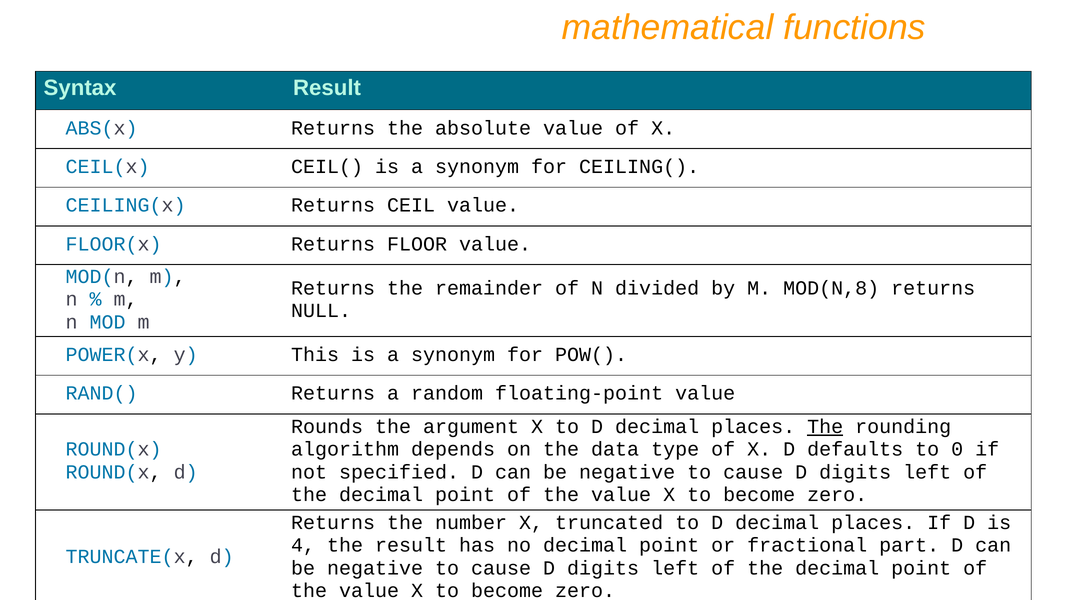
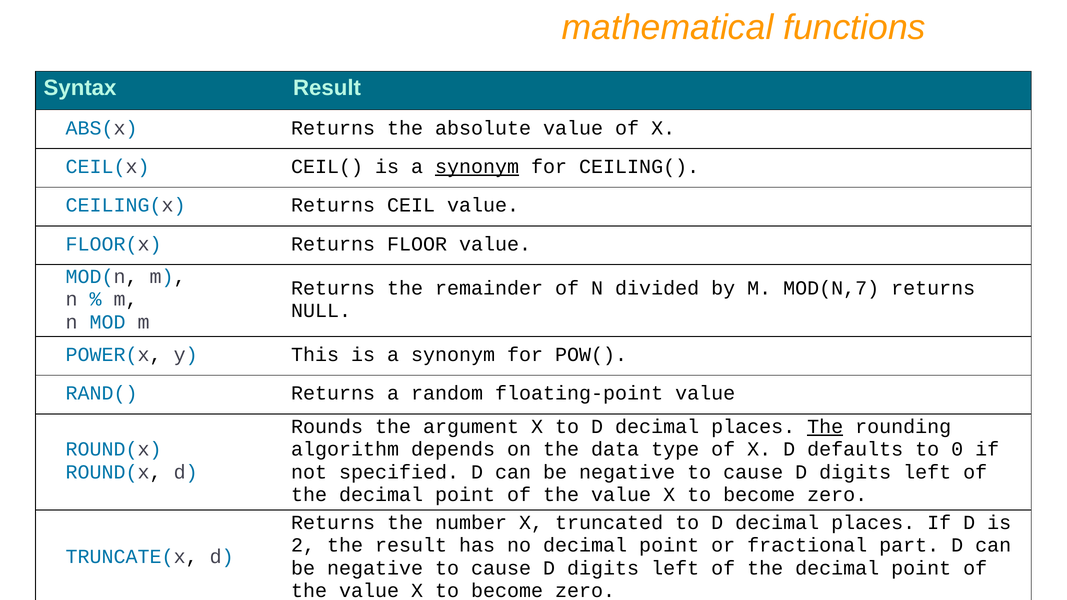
synonym underline: none -> present (477, 167)
MOD(N,8: MOD(N,8 -> MOD(N,7 (831, 288)
4: 4 -> 2 (303, 546)
